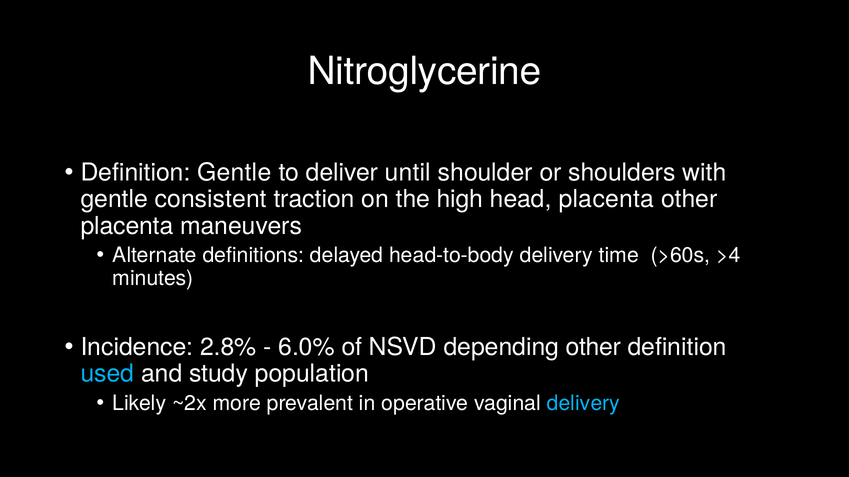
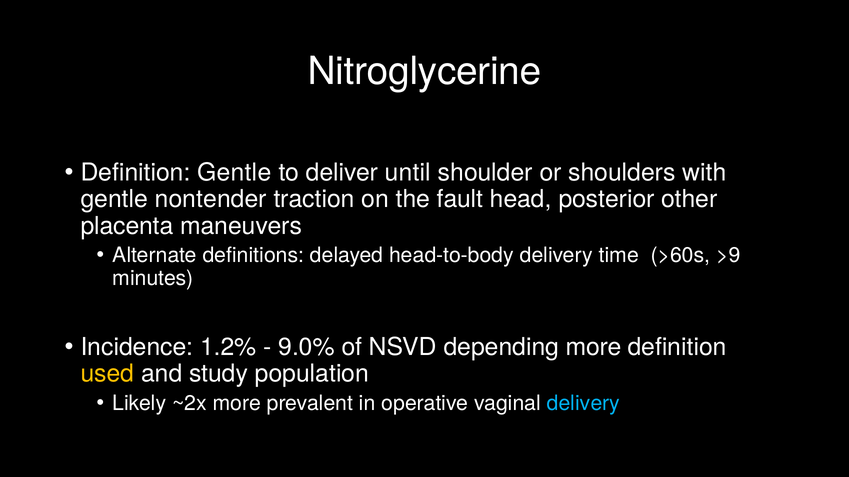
consistent: consistent -> nontender (211, 200)
high: high -> fault (460, 200)
head placenta: placenta -> posterior (607, 200)
>4: >4 -> >9 (728, 255)
2.8%: 2.8% -> 1.2% (228, 348)
6.0%: 6.0% -> 9.0% (307, 348)
depending other: other -> more (593, 348)
used colour: light blue -> yellow (107, 374)
